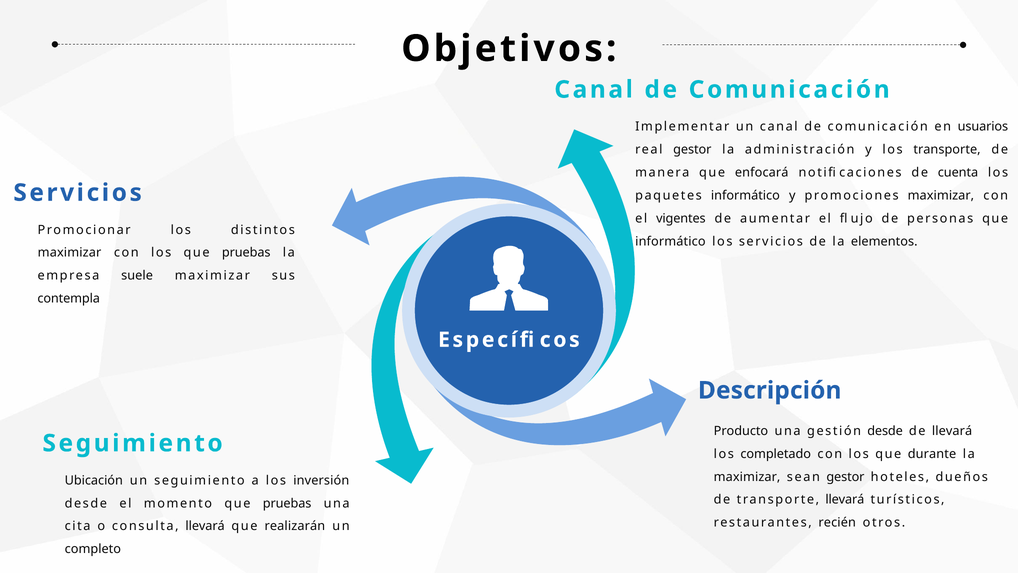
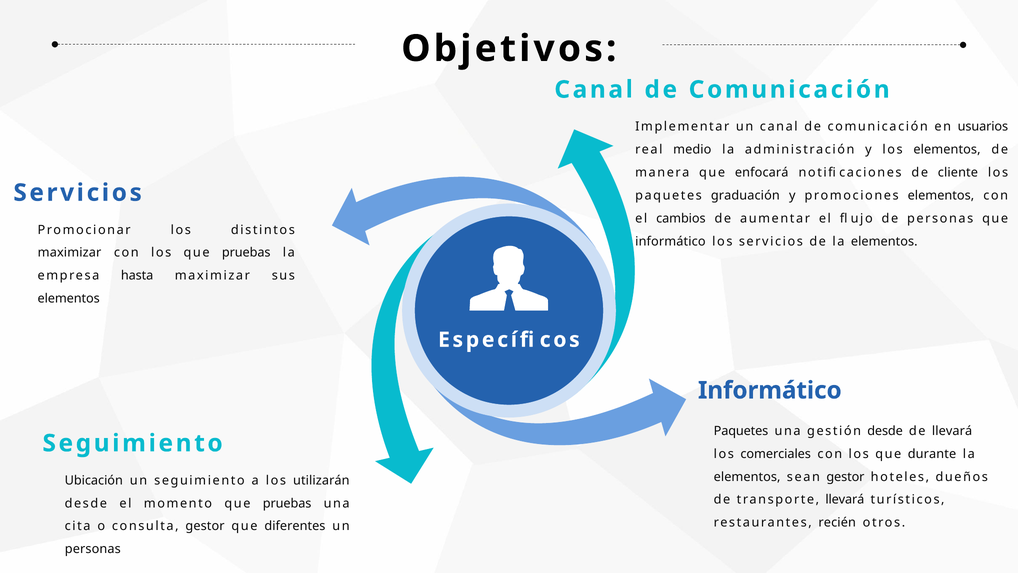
real gestor: gestor -> medio (692, 150)
los transporte: transporte -> elementos (947, 150)
cuenta: cuenta -> cliente (958, 172)
paquetes informático: informático -> graduación (745, 195)
promociones maximizar: maximizar -> elementos (941, 195)
vigentes: vigentes -> cambios (681, 218)
suele: suele -> hasta (137, 276)
contempla: contempla -> elementos (69, 298)
Descripción: Descripción -> Informático (770, 390)
Producto: Producto -> Paquetes (741, 431)
completado: completado -> comerciales (776, 454)
maximizar: maximizar -> elementos (747, 477)
inversión: inversión -> utilizarán (321, 480)
consulta llevará: llevará -> gestor (205, 526)
realizarán: realizarán -> diferentes (295, 526)
completo: completo -> personas (93, 549)
